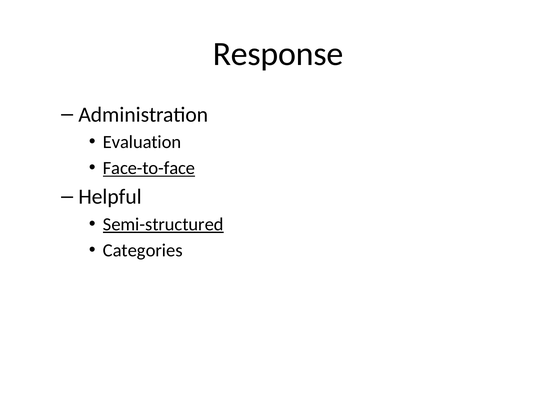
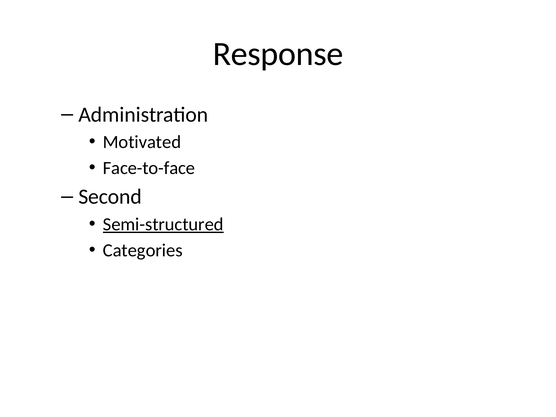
Evaluation: Evaluation -> Motivated (142, 142)
Face-to-face underline: present -> none (149, 168)
Helpful: Helpful -> Second (110, 197)
